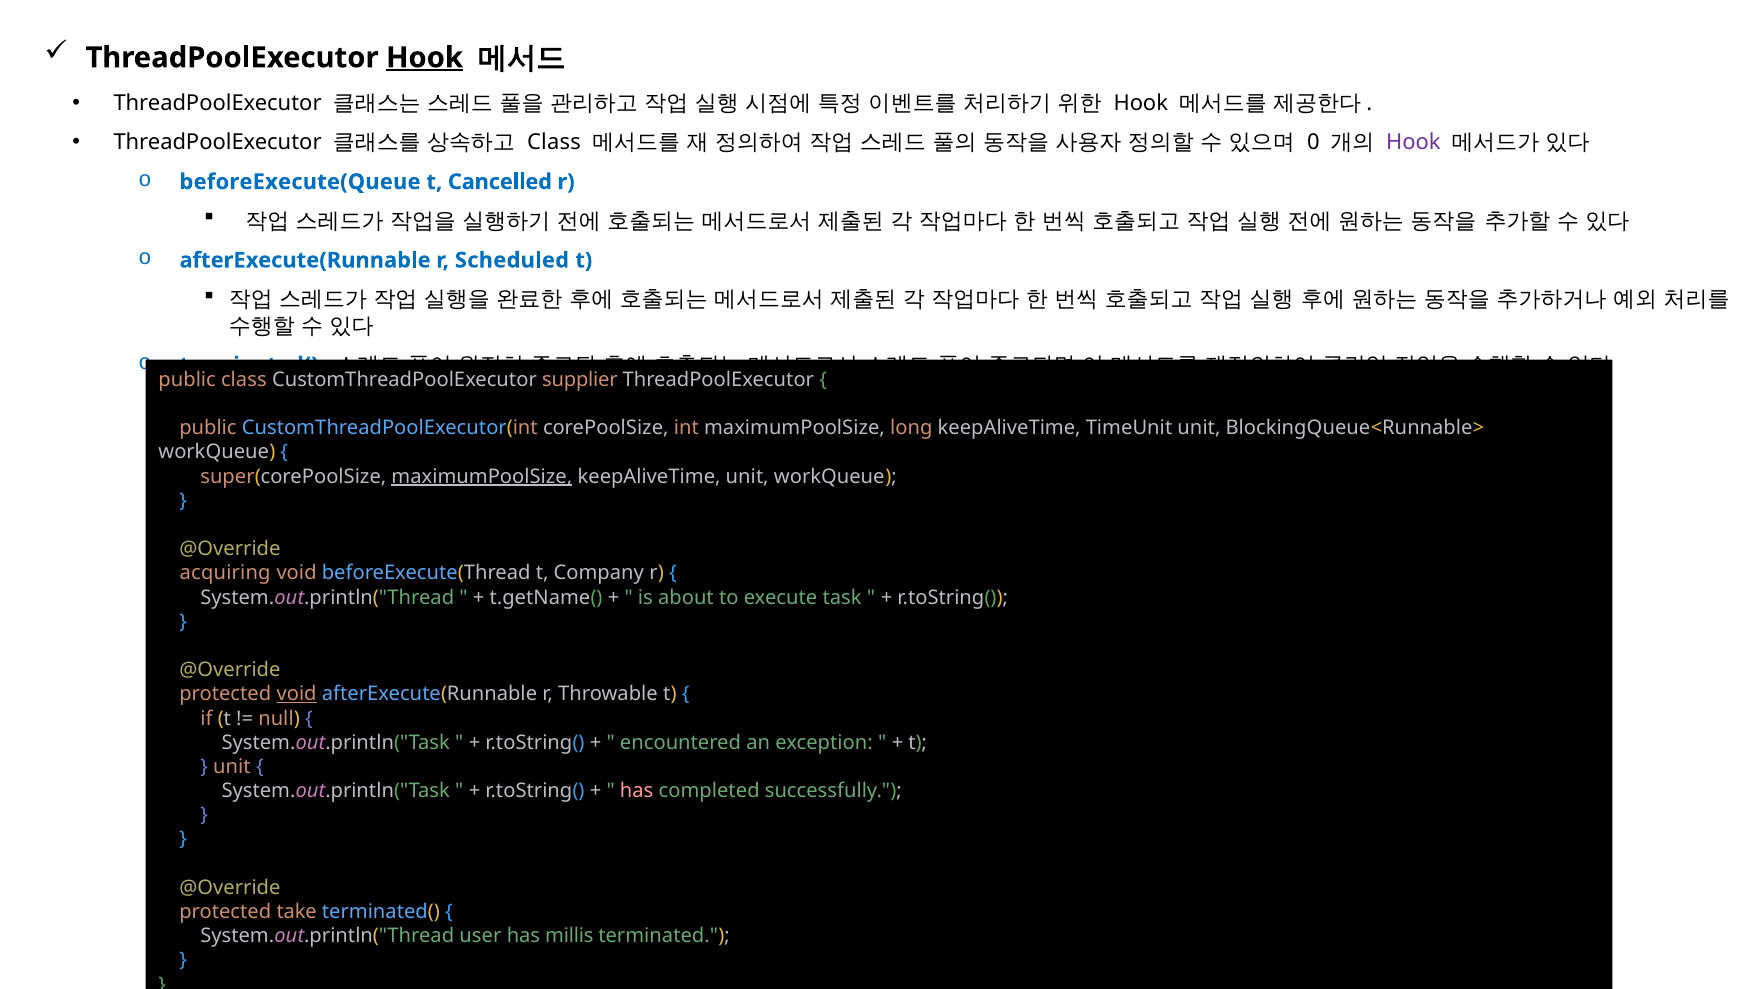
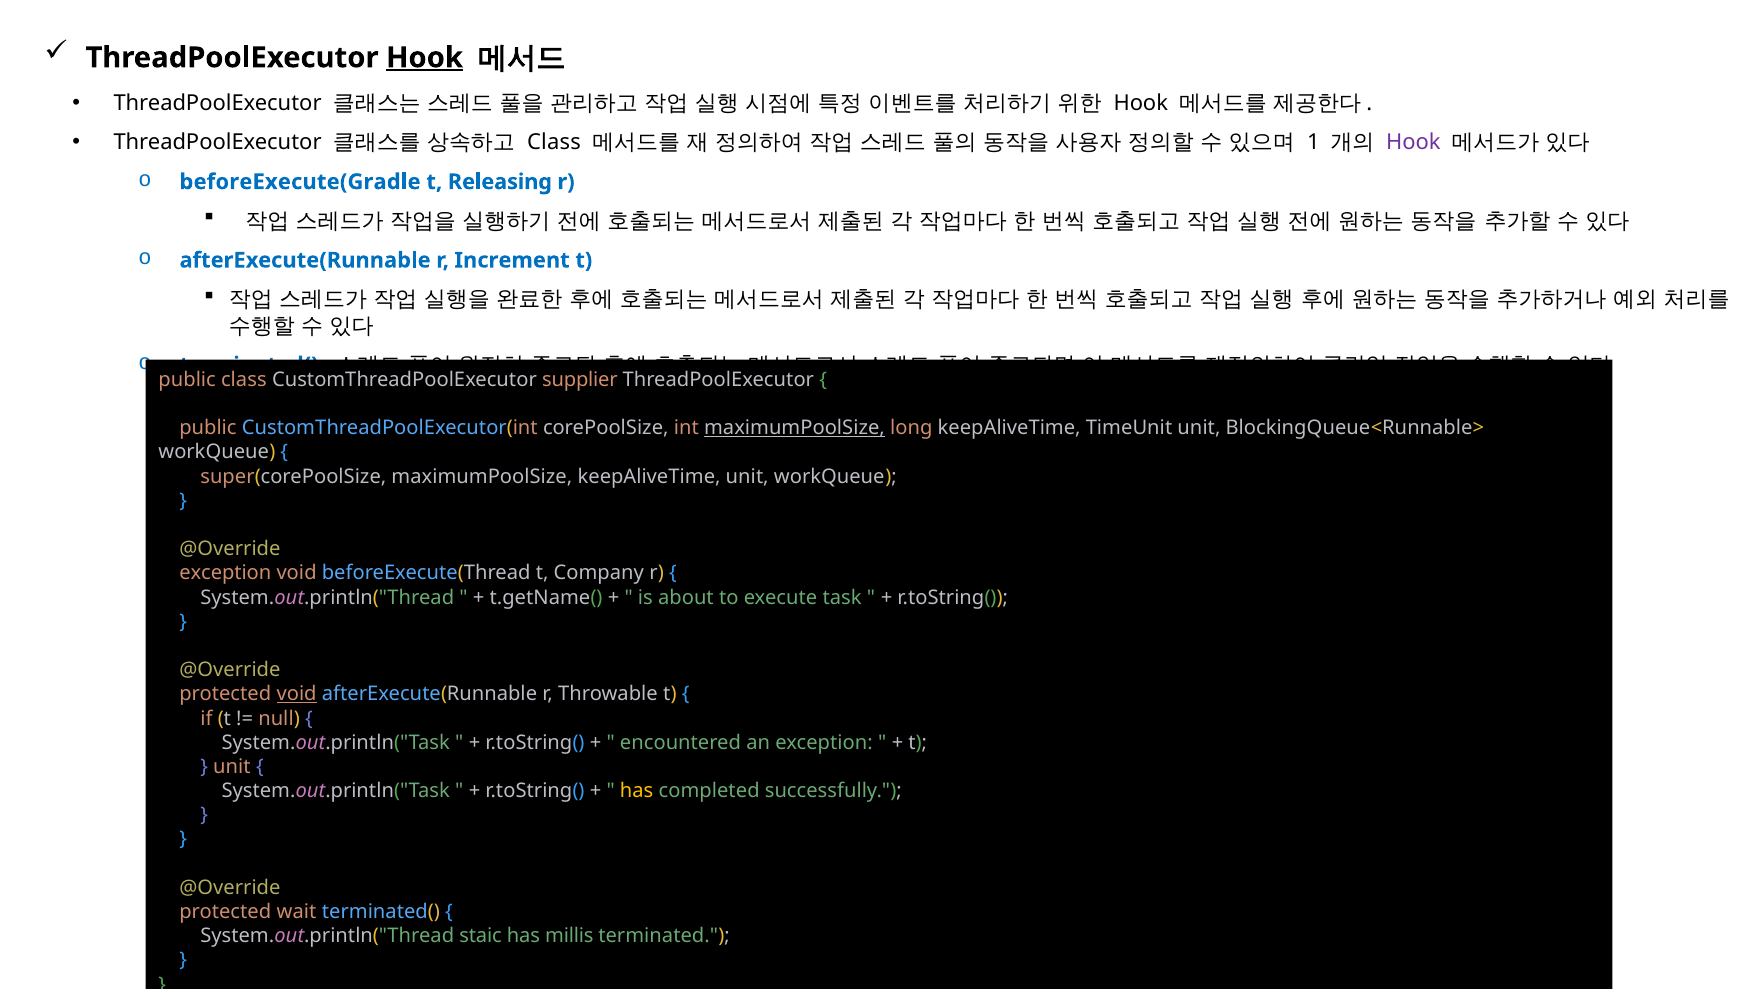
0: 0 -> 1 (1313, 143)
beforeExecute(Queue: beforeExecute(Queue -> beforeExecute(Gradle (300, 182)
Cancelled: Cancelled -> Releasing (500, 182)
Scheduled: Scheduled -> Increment (512, 260)
maximumPoolSize underline: none -> present (794, 428)
maximumPoolSize underline: present -> none (482, 476)
acquiring: acquiring -> exception (225, 573)
has colour: pink -> yellow (637, 791)
take: take -> wait (297, 912)
user: user -> staic (481, 936)
